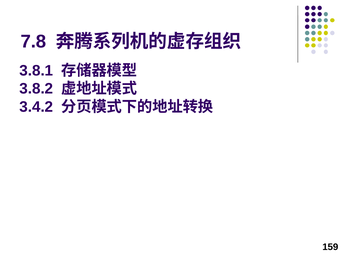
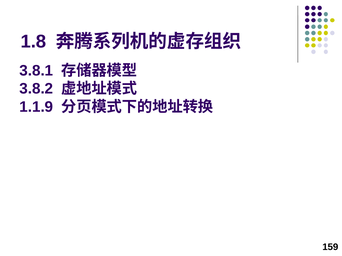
7.8: 7.8 -> 1.8 (33, 41)
3.4.2: 3.4.2 -> 1.1.9 (36, 107)
